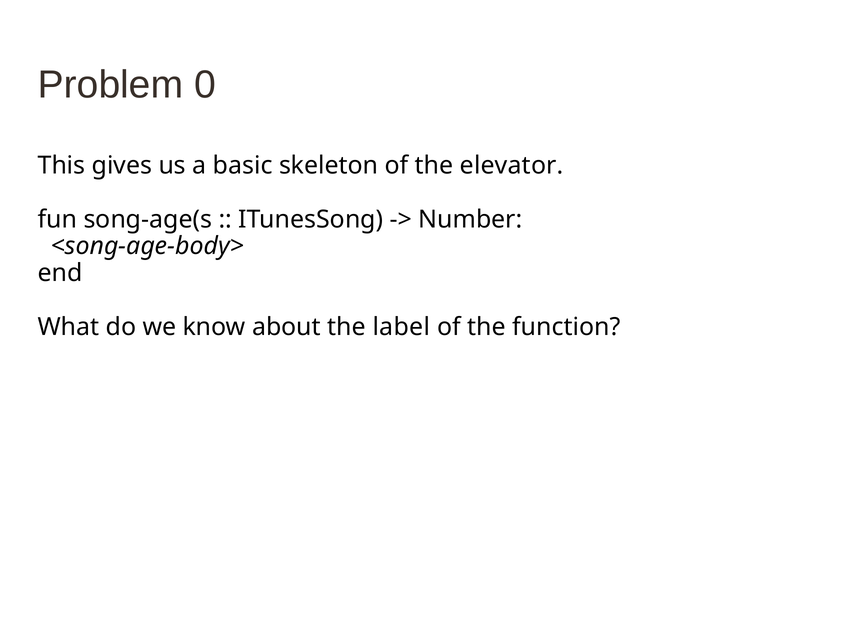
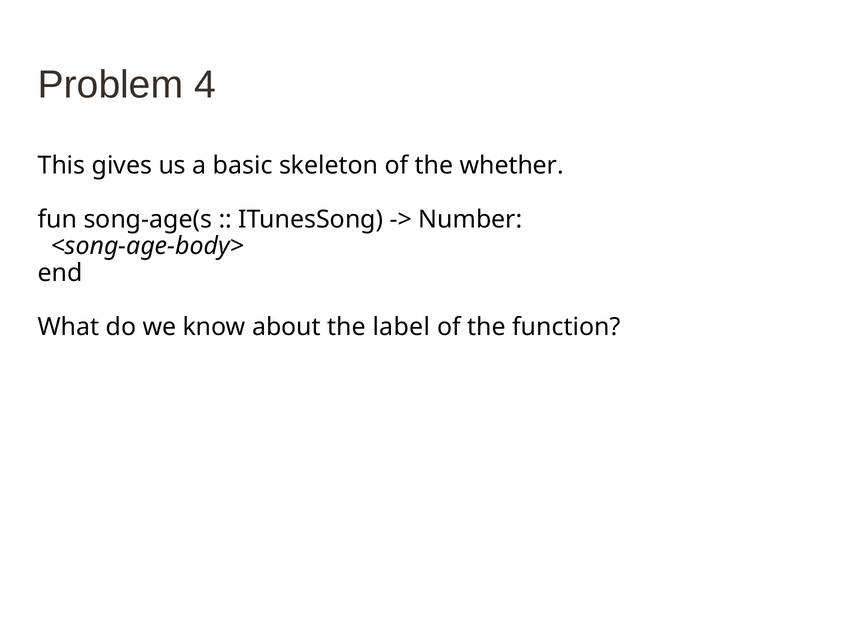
0: 0 -> 4 (205, 85)
elevator: elevator -> whether (512, 166)
